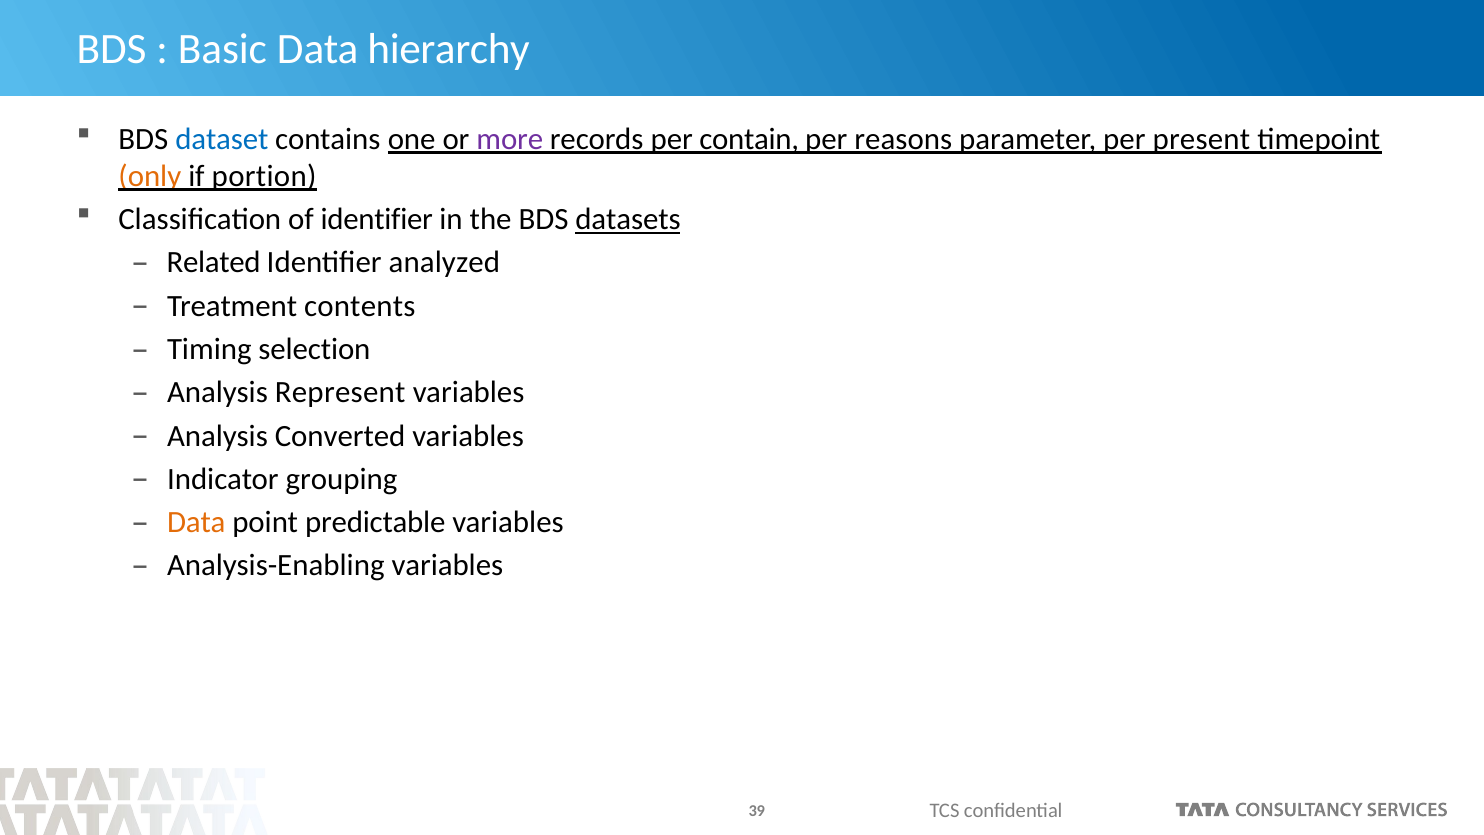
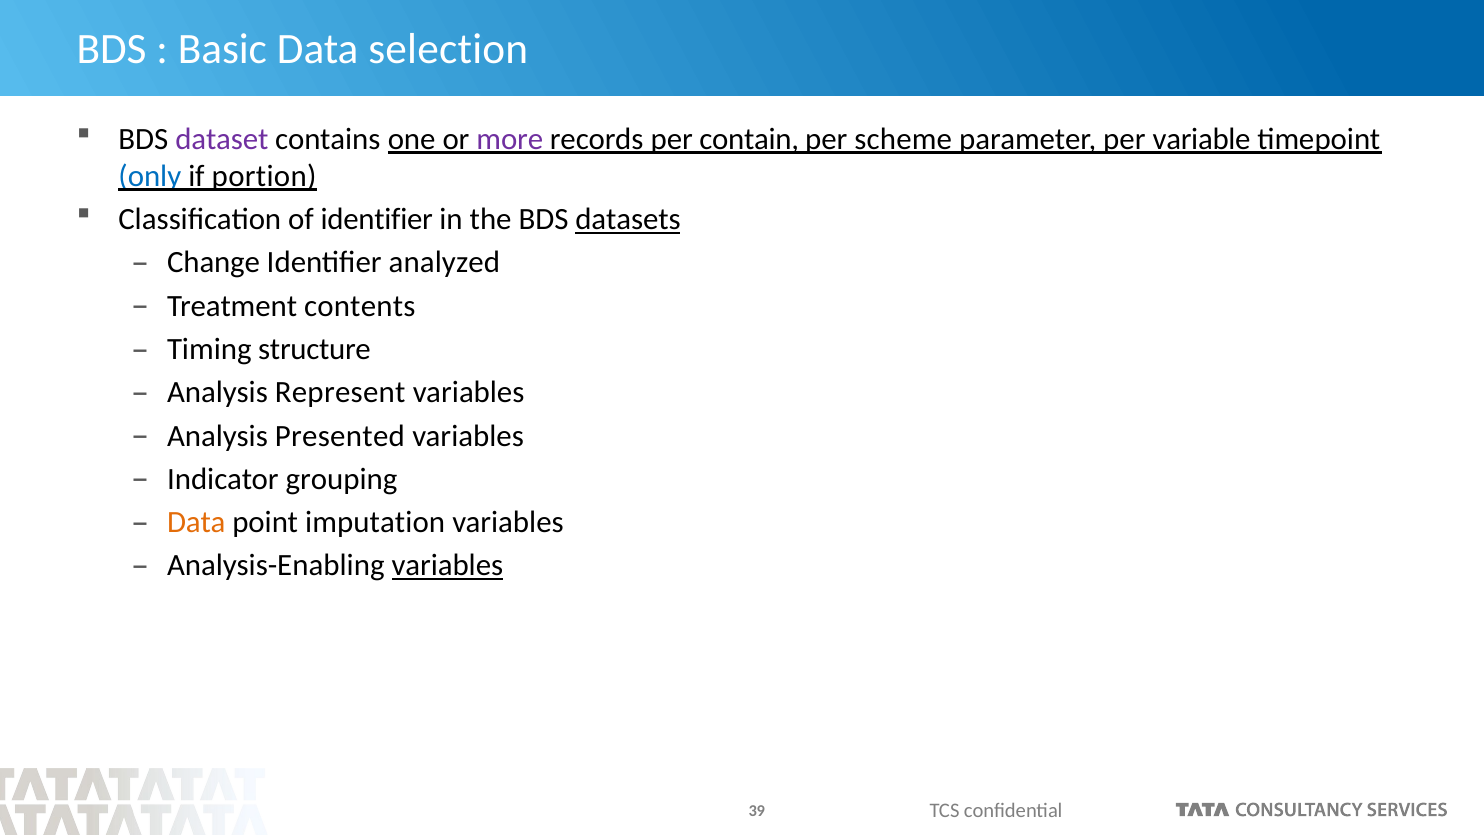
hierarchy: hierarchy -> selection (448, 50)
dataset colour: blue -> purple (222, 139)
reasons: reasons -> scheme (903, 139)
present: present -> variable (1202, 139)
only colour: orange -> blue (150, 176)
Related: Related -> Change (214, 263)
selection: selection -> structure (315, 349)
Converted: Converted -> Presented (340, 436)
predictable: predictable -> imputation (375, 522)
variables underline: none -> present (447, 566)
